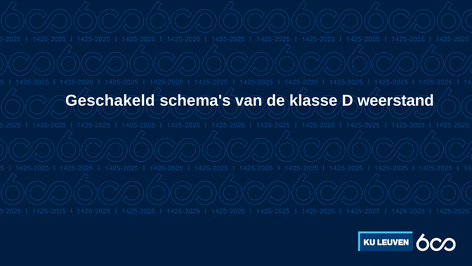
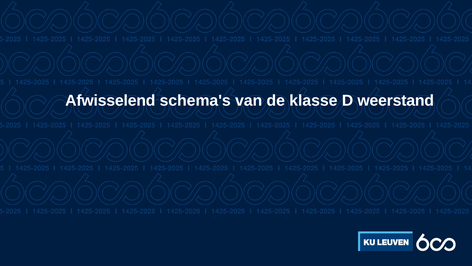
Geschakeld: Geschakeld -> Afwisselend (110, 100)
